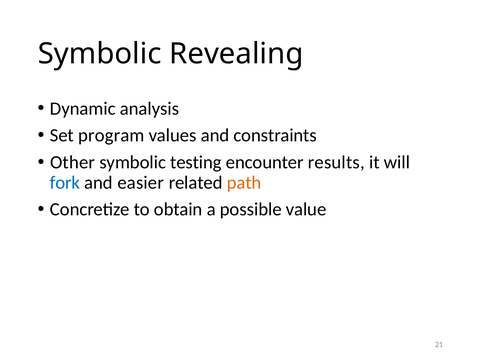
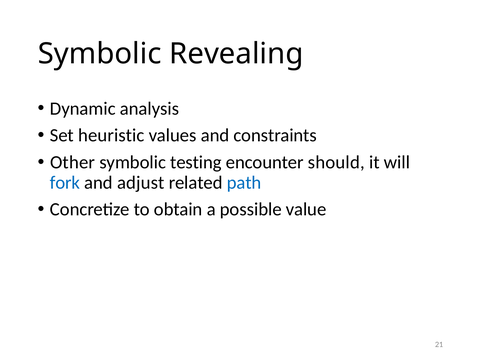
program: program -> heuristic (111, 135)
results: results -> should (336, 162)
easier: easier -> adjust (141, 182)
path colour: orange -> blue (244, 182)
